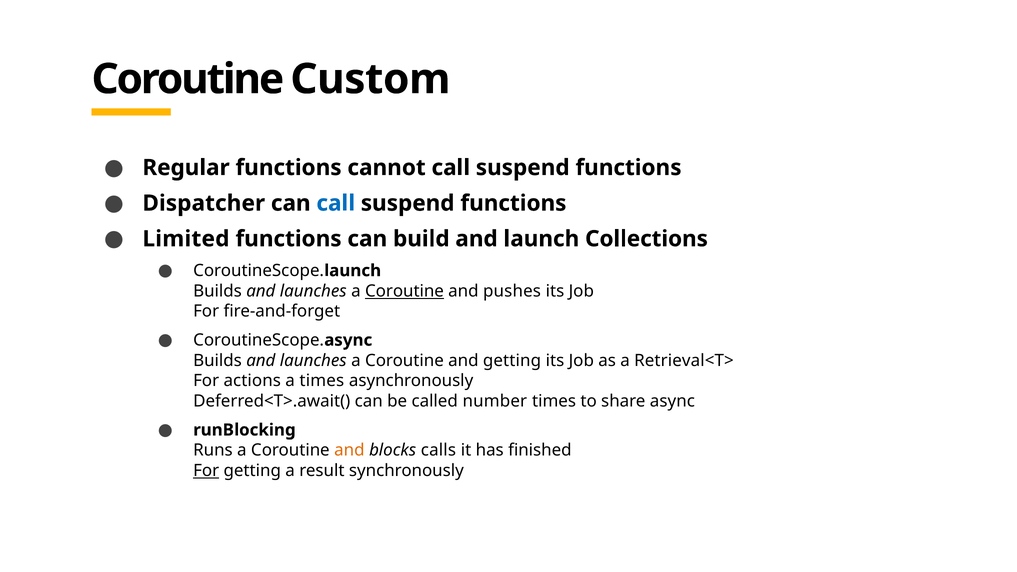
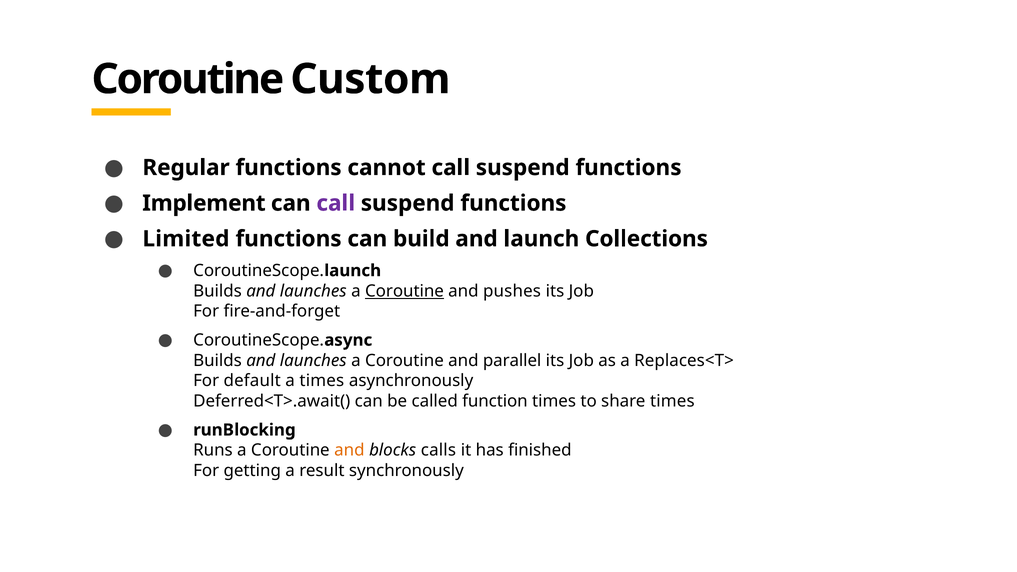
Dispatcher: Dispatcher -> Implement (204, 203)
call colour: blue -> purple (336, 203)
and getting: getting -> parallel (512, 361)
Retrieval<T>: Retrieval<T> -> Replaces<T> (684, 361)
actions: actions -> default (252, 381)
number: number -> function (495, 401)
share async: async -> times (672, 401)
For underline: present -> none (206, 471)
